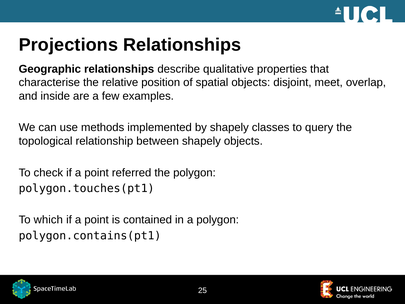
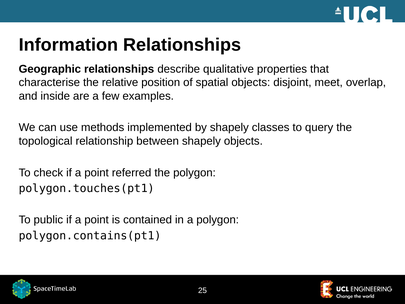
Projections: Projections -> Information (68, 45)
which: which -> public (48, 220)
